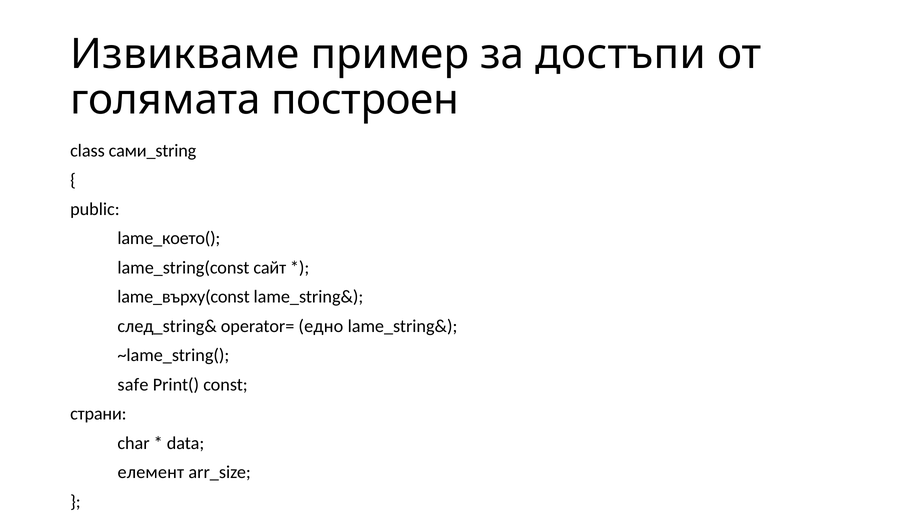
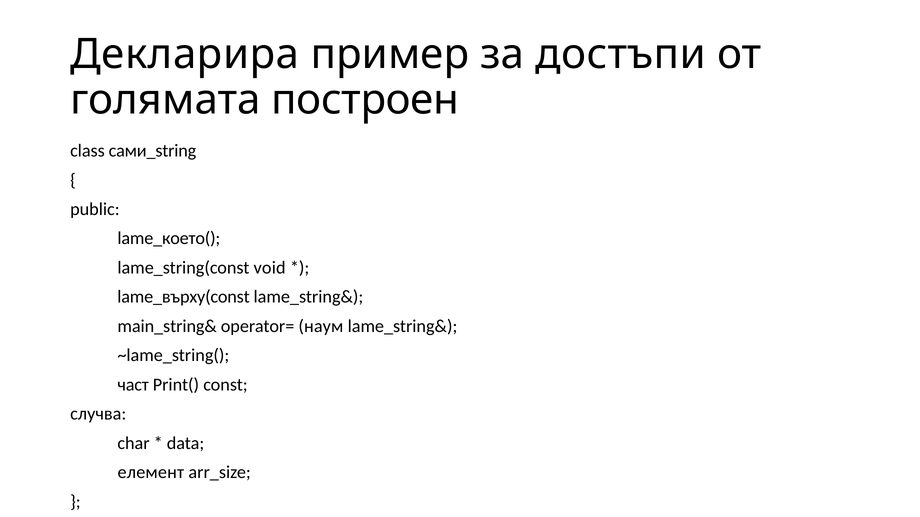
Извикваме: Извикваме -> Декларира (185, 55)
сайт: сайт -> void (270, 268)
след_string&: след_string& -> main_string& (167, 326)
едно: едно -> наум (321, 326)
safe: safe -> част (133, 385)
страни: страни -> случва (98, 414)
